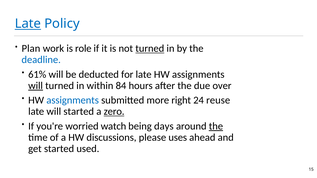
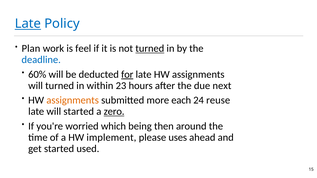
role: role -> feel (83, 49)
61%: 61% -> 60% (37, 74)
for underline: none -> present (127, 74)
will underline: present -> none (36, 86)
84: 84 -> 23 (121, 86)
over: over -> next (222, 86)
assignments colour: blue -> orange (73, 100)
right: right -> each (181, 100)
watch: watch -> which (113, 126)
days: days -> then (164, 126)
the underline: present -> none (216, 126)
discussions: discussions -> implement (111, 138)
